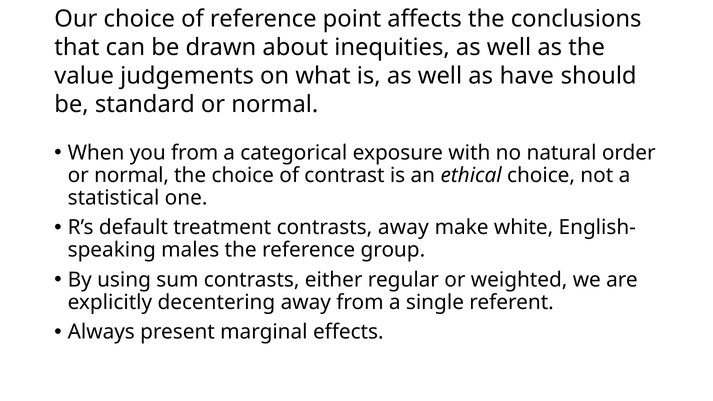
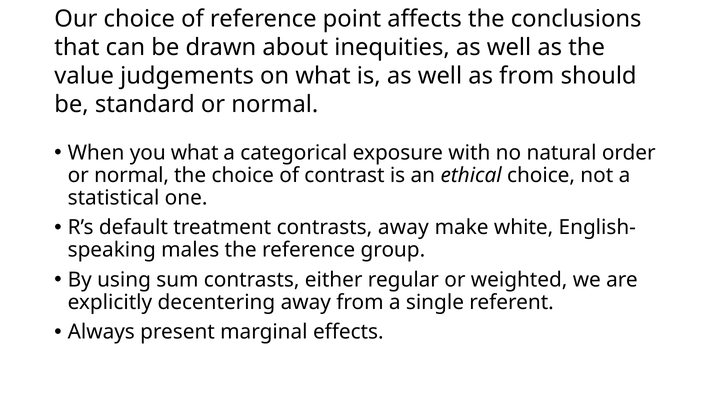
as have: have -> from (527, 76)
you from: from -> what (195, 153)
